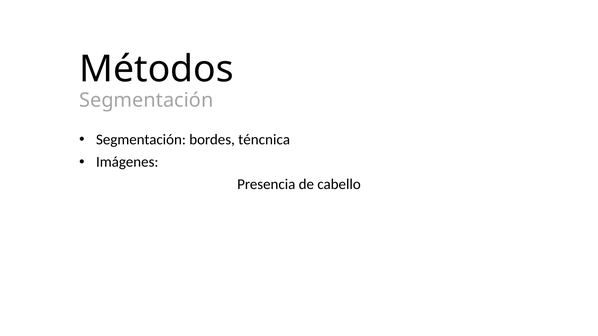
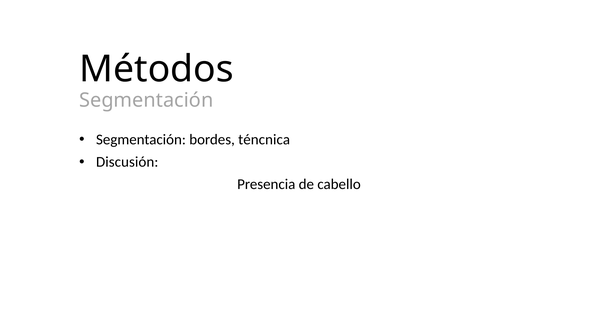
Imágenes: Imágenes -> Discusión (127, 162)
